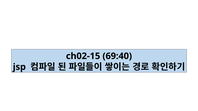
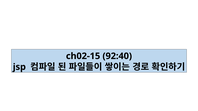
69:40: 69:40 -> 92:40 (117, 56)
